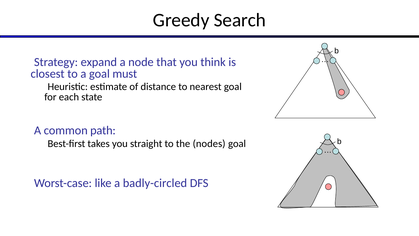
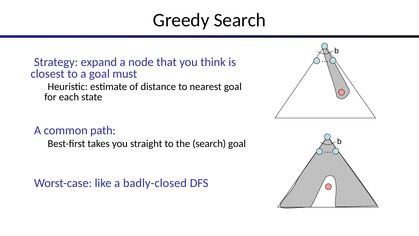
the nodes: nodes -> search (209, 143)
badly-circled: badly-circled -> badly-closed (155, 183)
